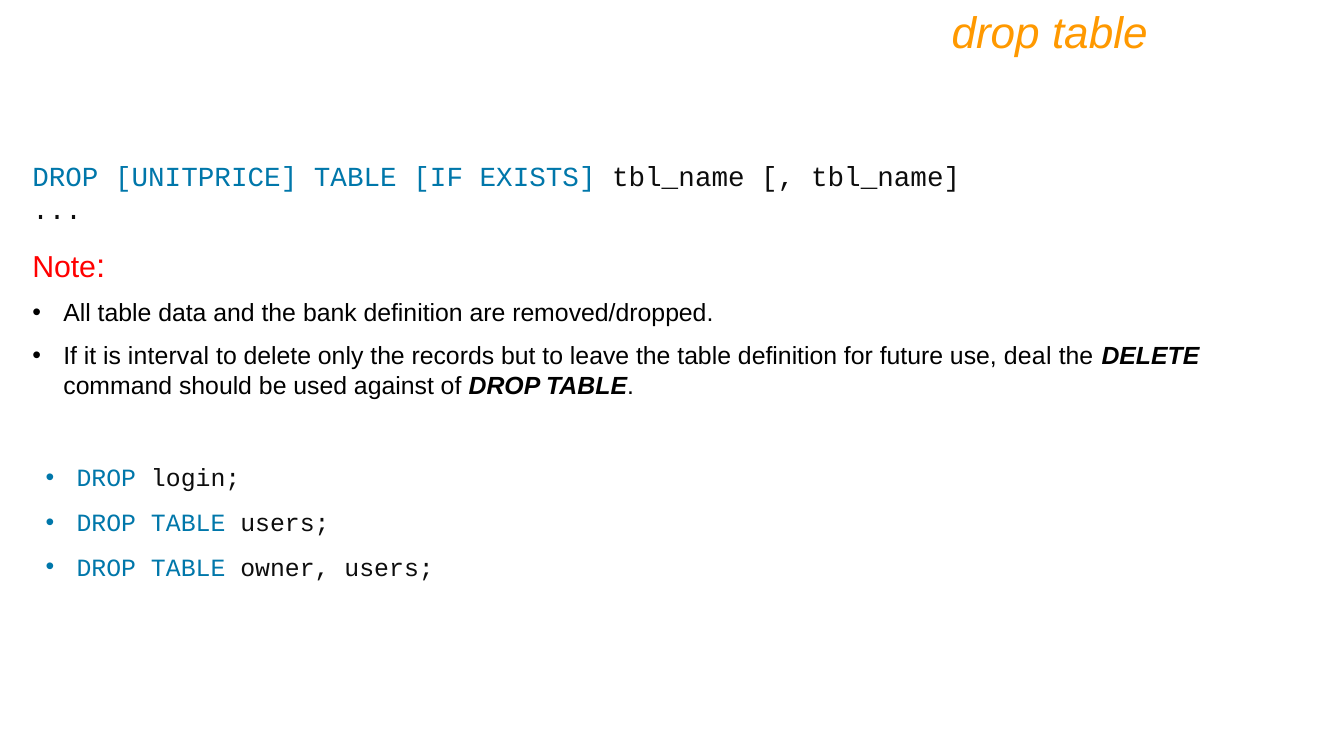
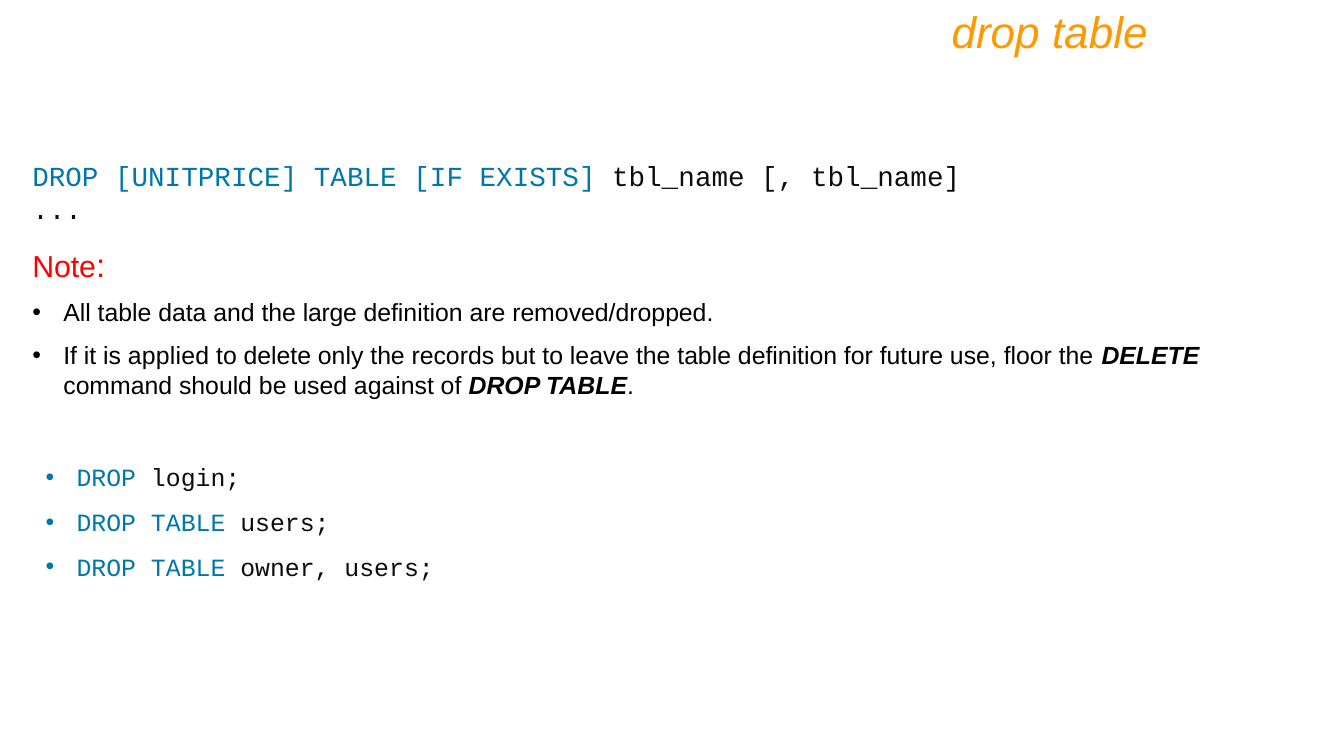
bank: bank -> large (330, 314)
interval: interval -> applied (168, 357)
deal: deal -> floor (1028, 357)
